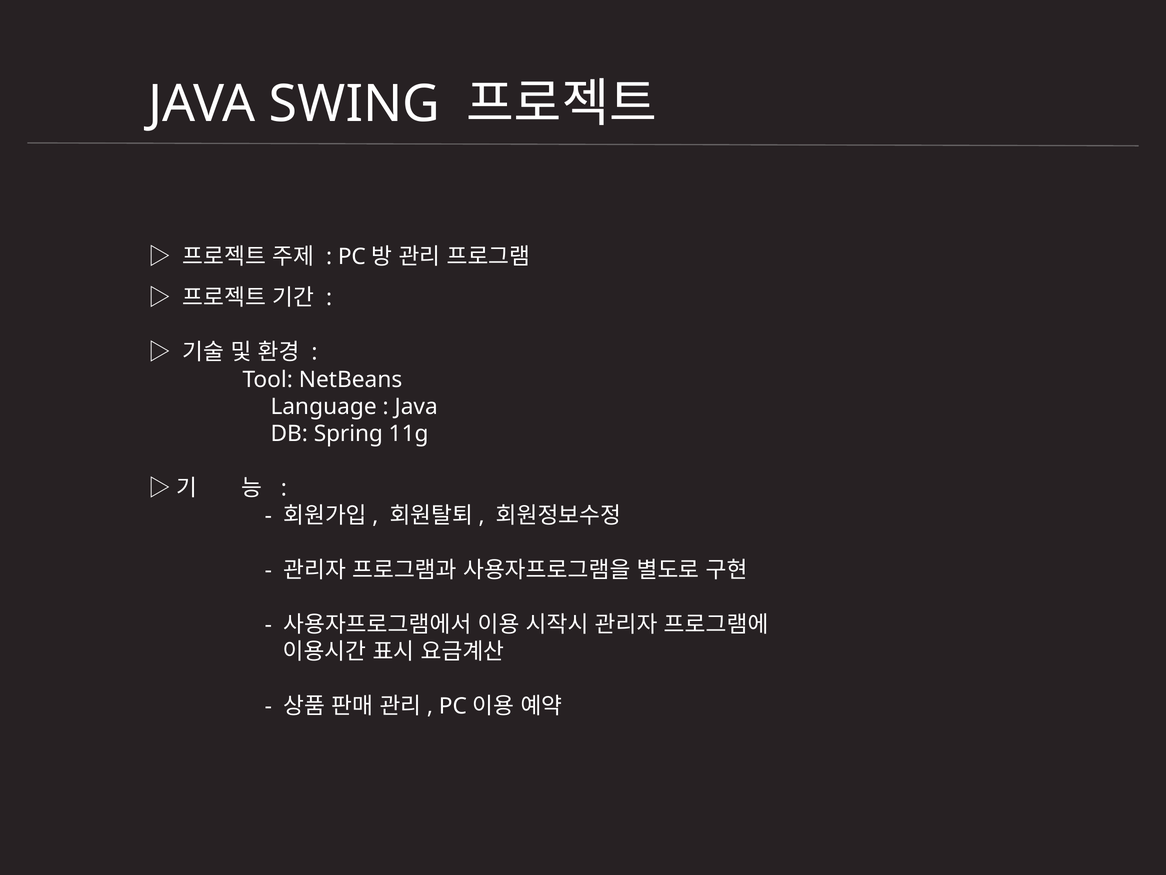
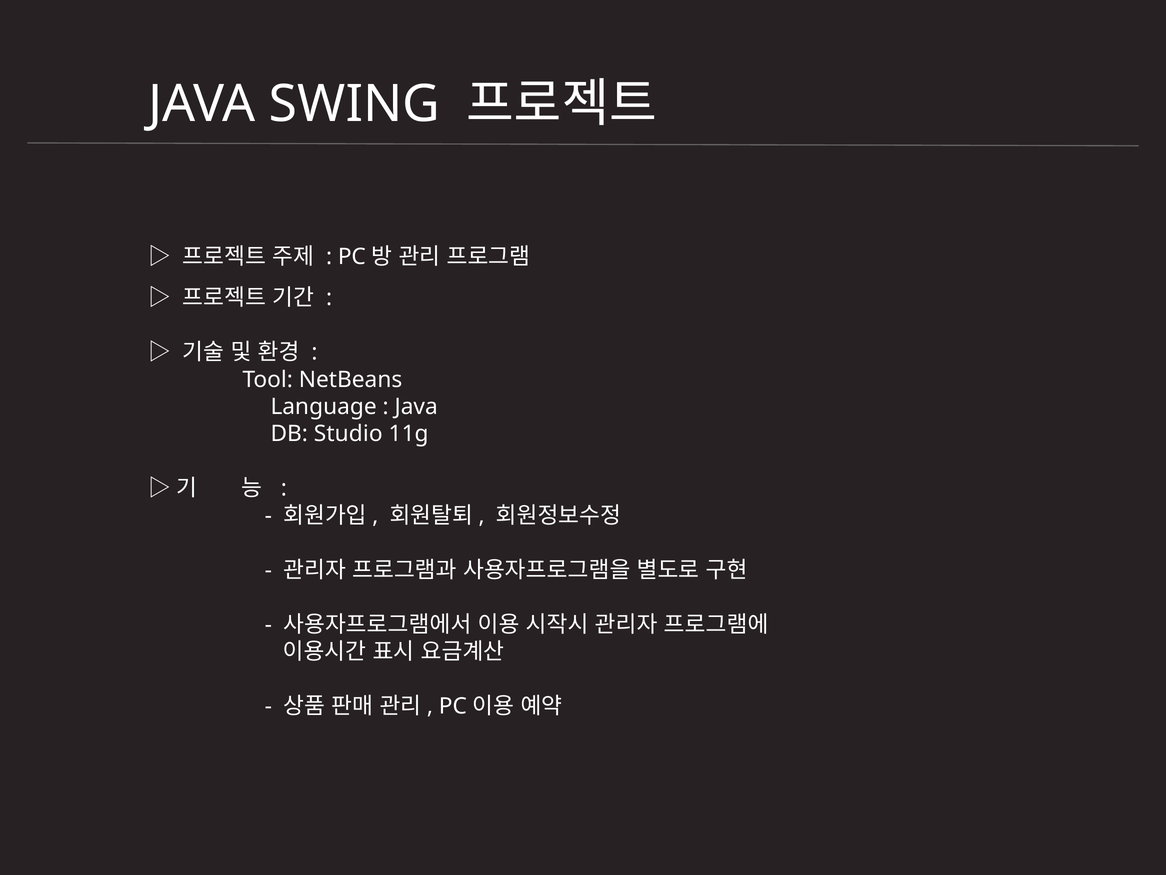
Spring: Spring -> Studio (348, 434)
